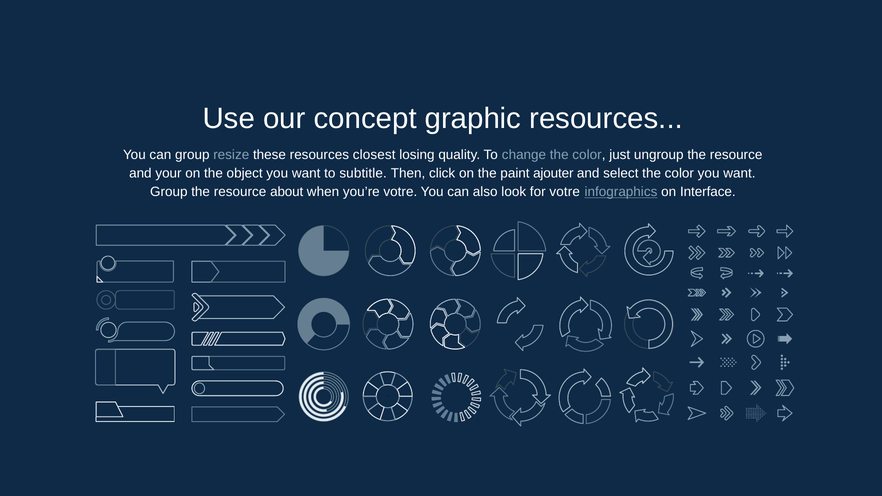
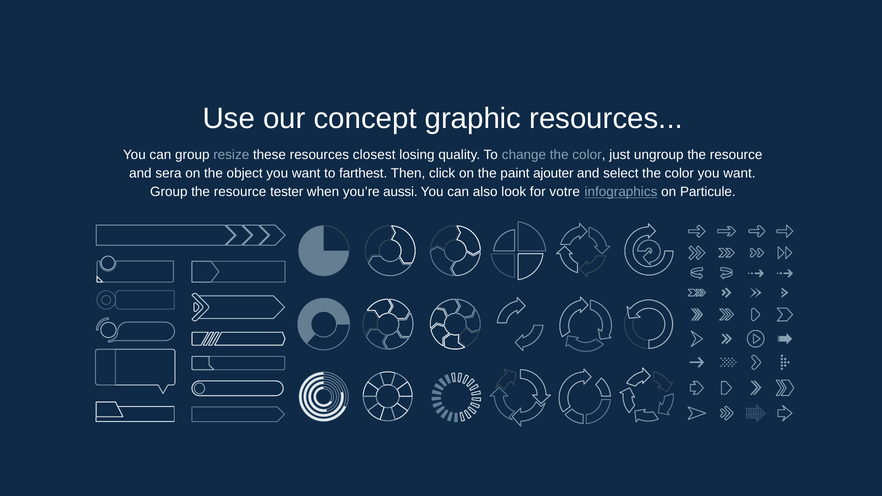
your: your -> sera (168, 173)
subtitle: subtitle -> farthest (363, 173)
about: about -> tester (287, 192)
you’re votre: votre -> aussi (400, 192)
Interface: Interface -> Particule (708, 192)
